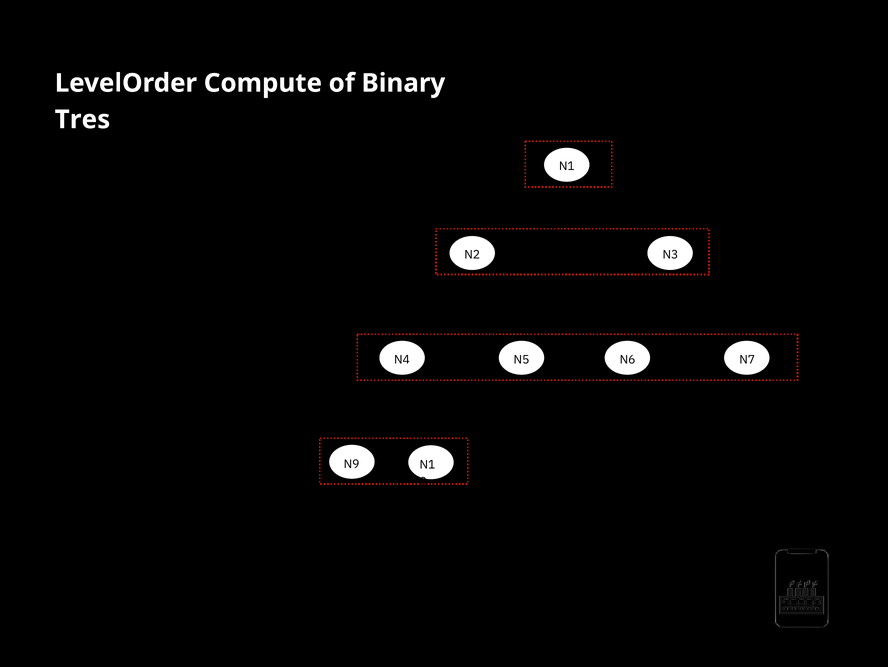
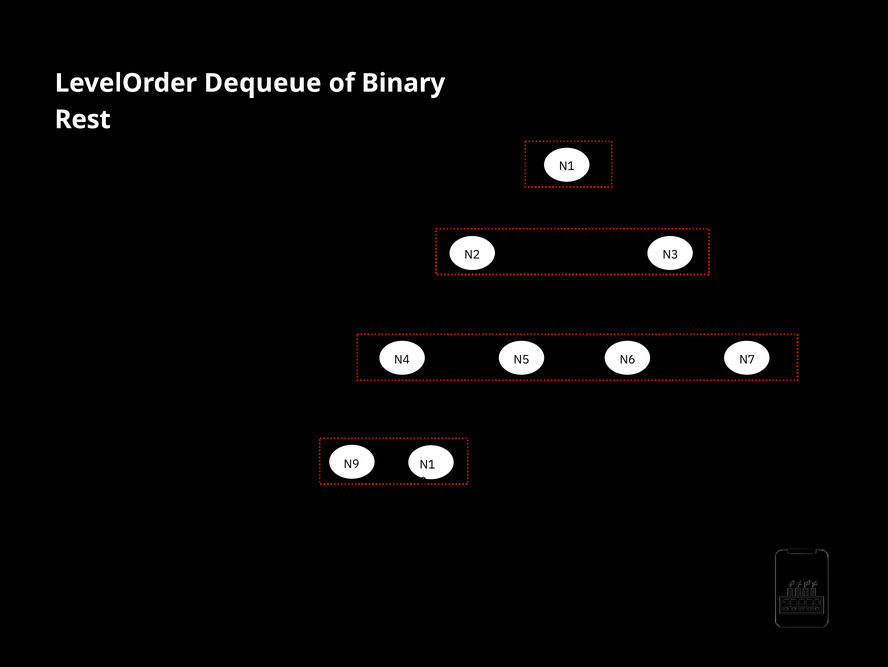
Compute: Compute -> Dequeue (263, 83)
Tres: Tres -> Rest (83, 120)
